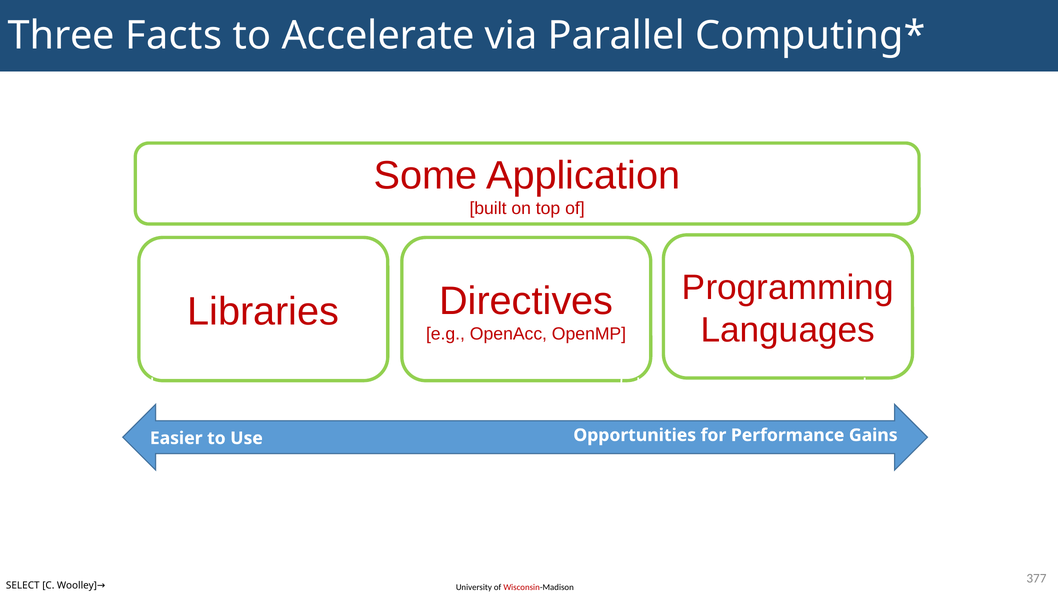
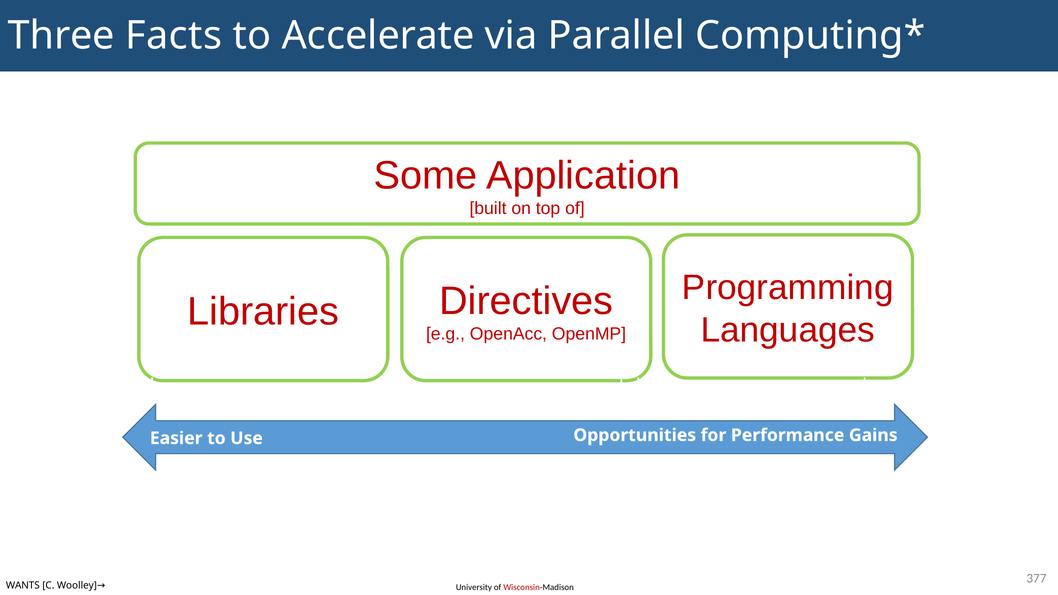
SELECT: SELECT -> WANTS (23, 586)
